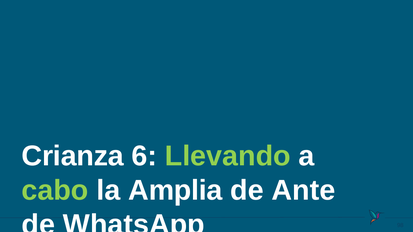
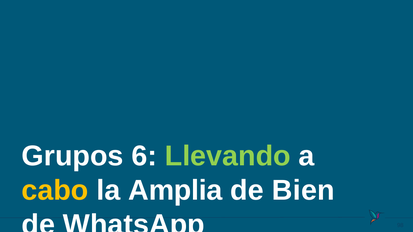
Crianza: Crianza -> Grupos (73, 156)
cabo colour: light green -> yellow (55, 191)
Ante: Ante -> Bien (303, 191)
